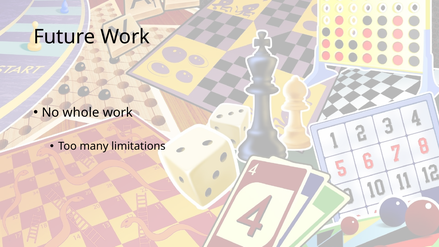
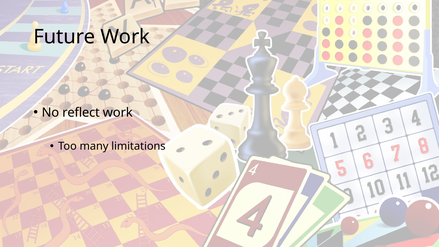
whole: whole -> reflect (81, 113)
